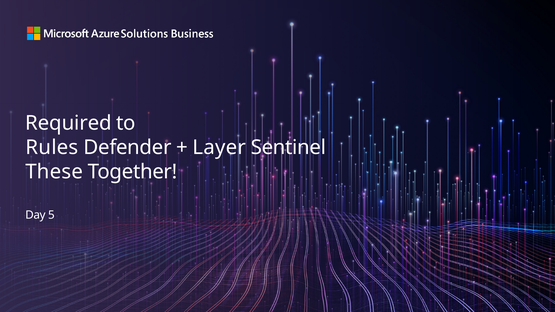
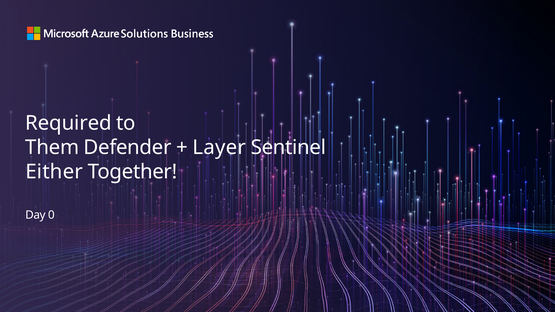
Rules: Rules -> Them (52, 148)
These: These -> Either (54, 172)
5: 5 -> 0 (51, 215)
